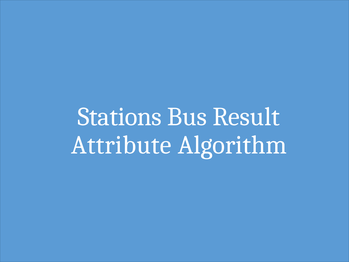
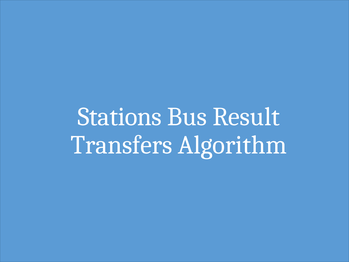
Attribute: Attribute -> Transfers (121, 145)
